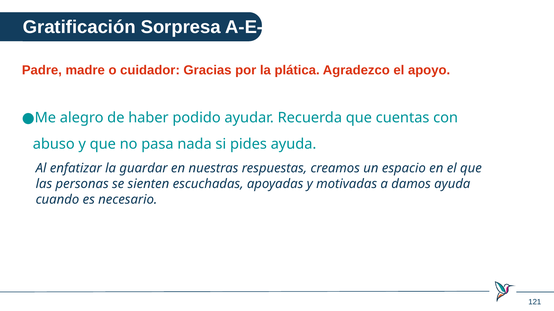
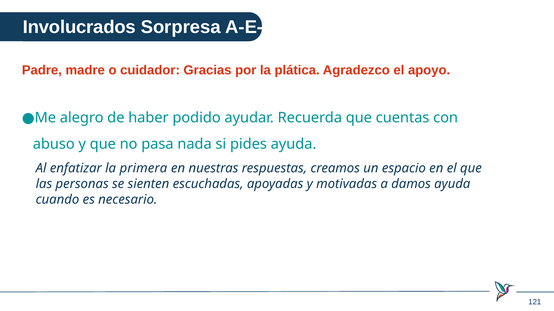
Gratificación: Gratificación -> Involucrados (79, 27)
guardar: guardar -> primera (143, 169)
